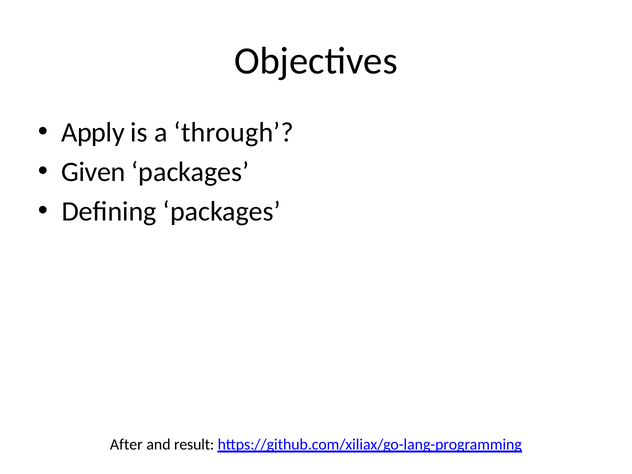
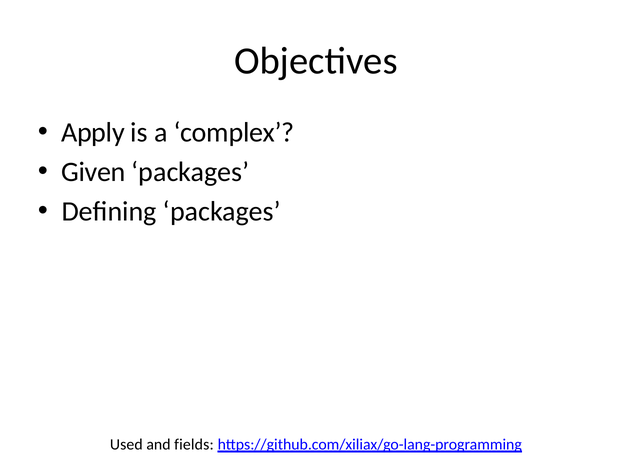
through: through -> complex (234, 133)
After: After -> Used (126, 445)
result: result -> fields (194, 445)
